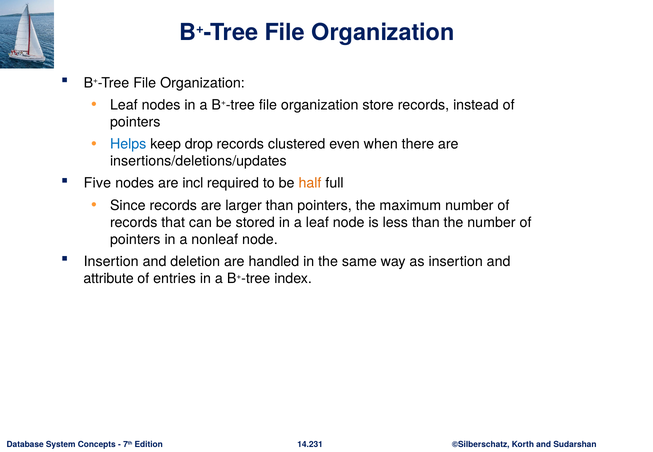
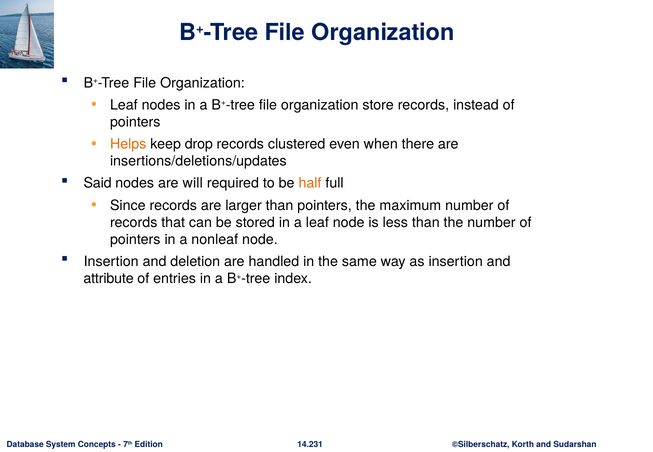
Helps colour: blue -> orange (128, 144)
Five: Five -> Said (98, 183)
incl: incl -> will (193, 183)
